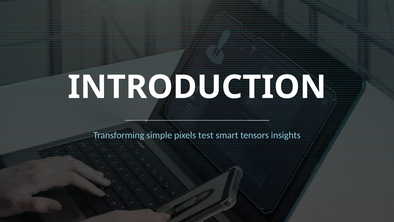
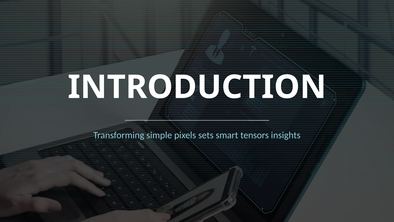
test: test -> sets (206, 135)
